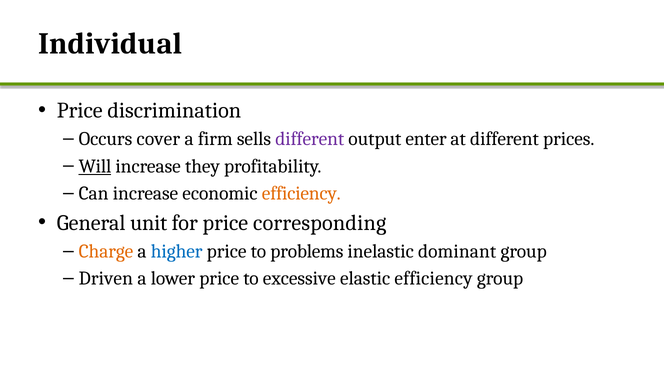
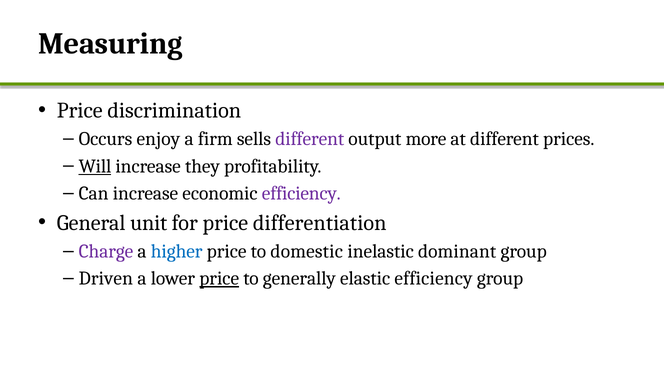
Individual: Individual -> Measuring (110, 44)
cover: cover -> enjoy (158, 139)
enter: enter -> more (426, 139)
efficiency colour: orange -> purple (301, 193)
corresponding: corresponding -> differentiation (320, 223)
Charge colour: orange -> purple (106, 252)
problems: problems -> domestic (307, 252)
price underline: none -> present (219, 279)
excessive: excessive -> generally (299, 279)
